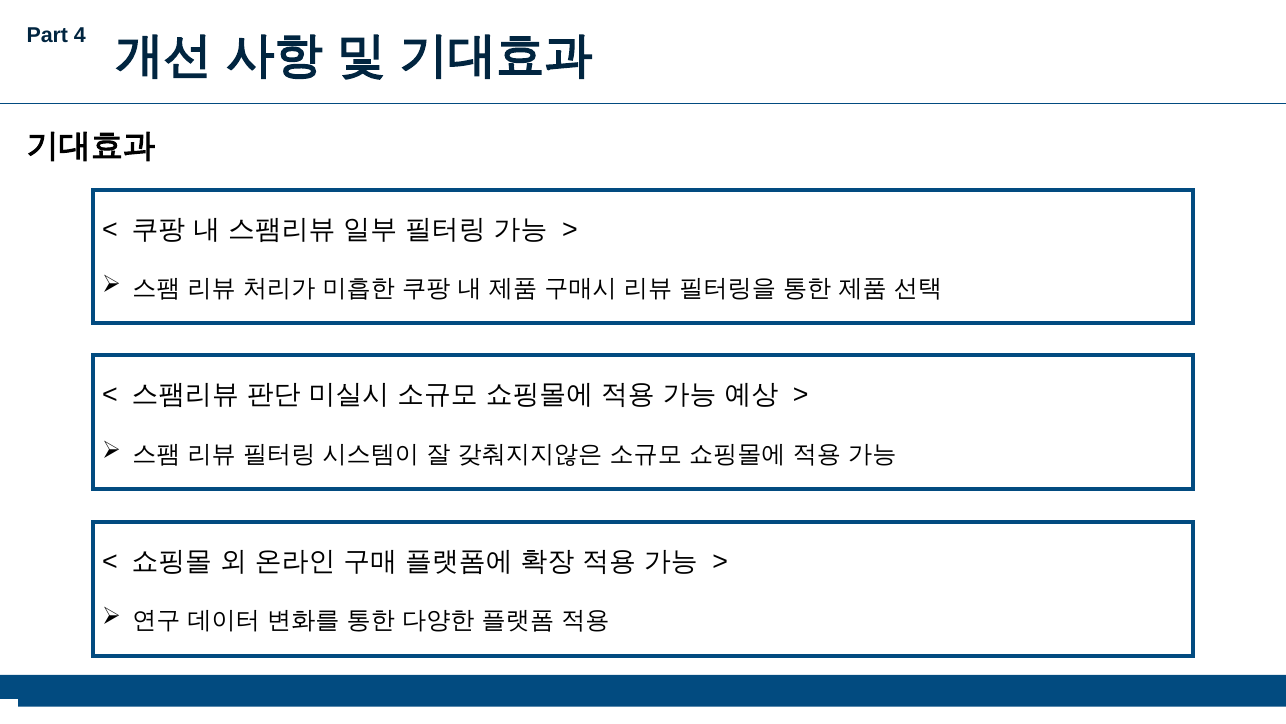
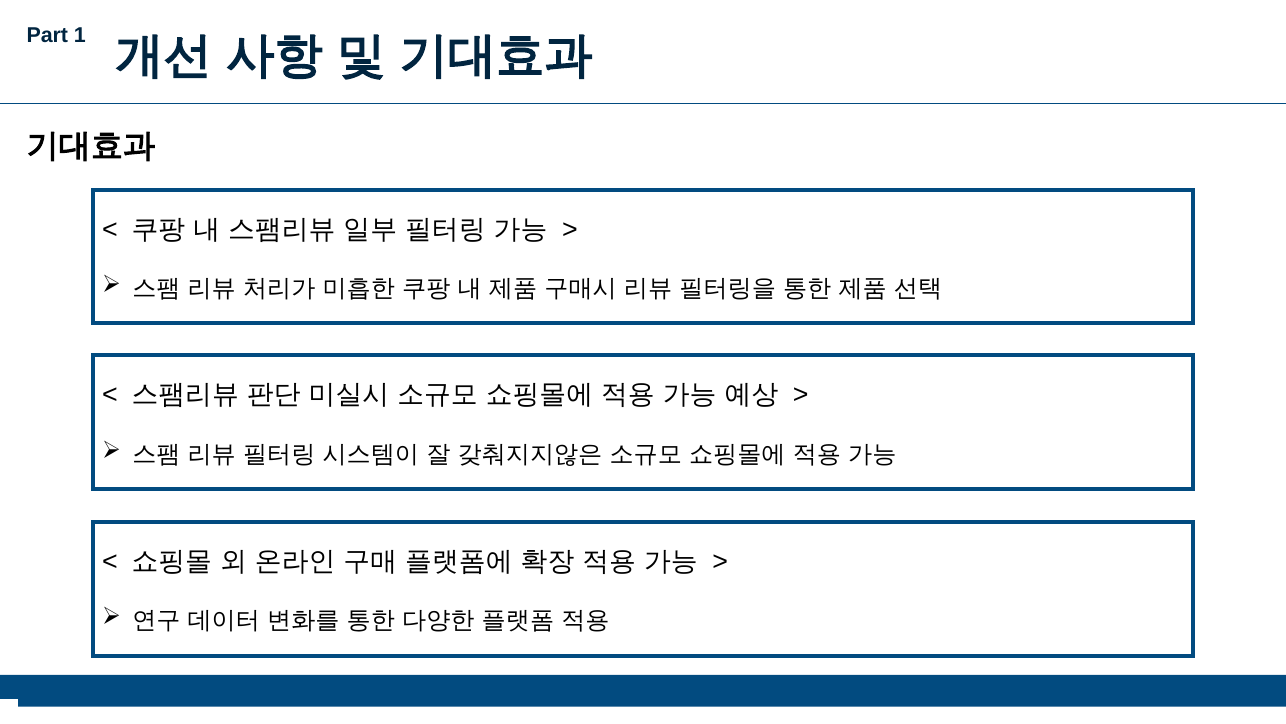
4: 4 -> 1 (80, 36)
